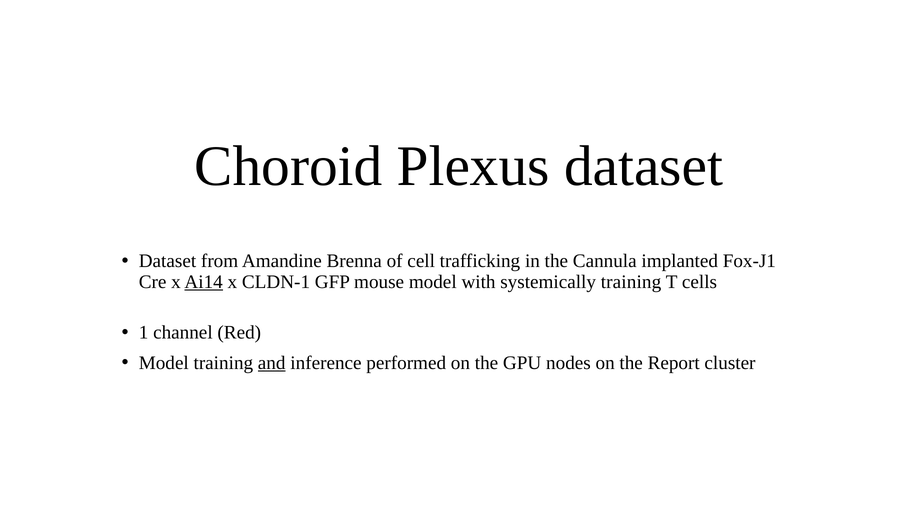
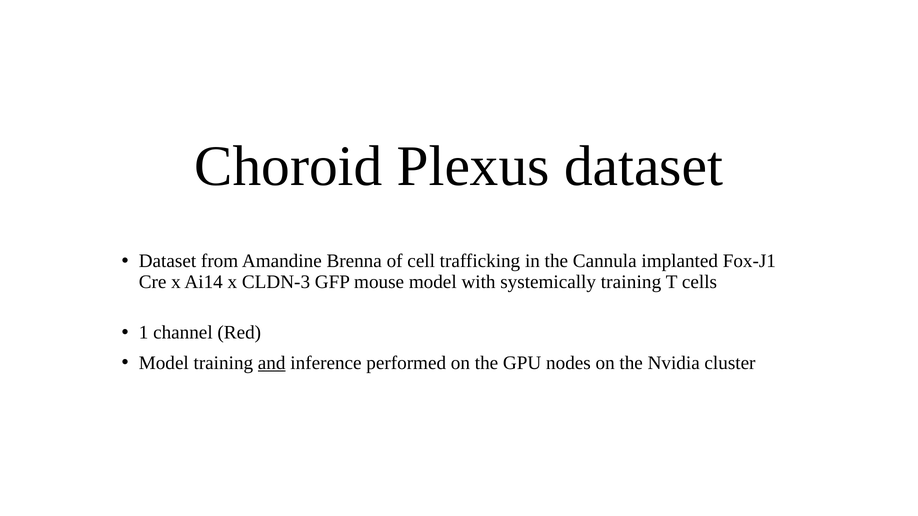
Ai14 underline: present -> none (204, 282)
CLDN-1: CLDN-1 -> CLDN-3 (276, 282)
Report: Report -> Nvidia (674, 363)
